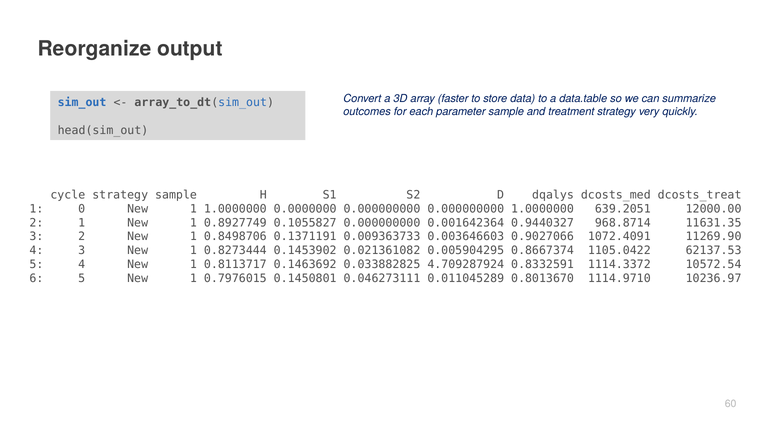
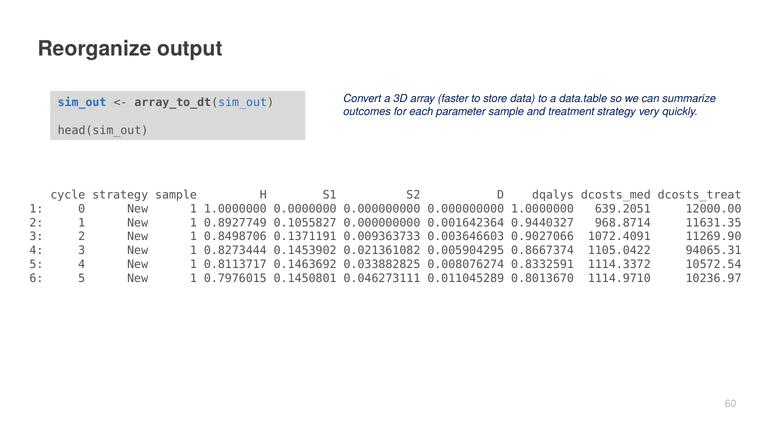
62137.53: 62137.53 -> 94065.31 (714, 250)
4.709287924: 4.709287924 -> 0.008076274 (466, 264)
